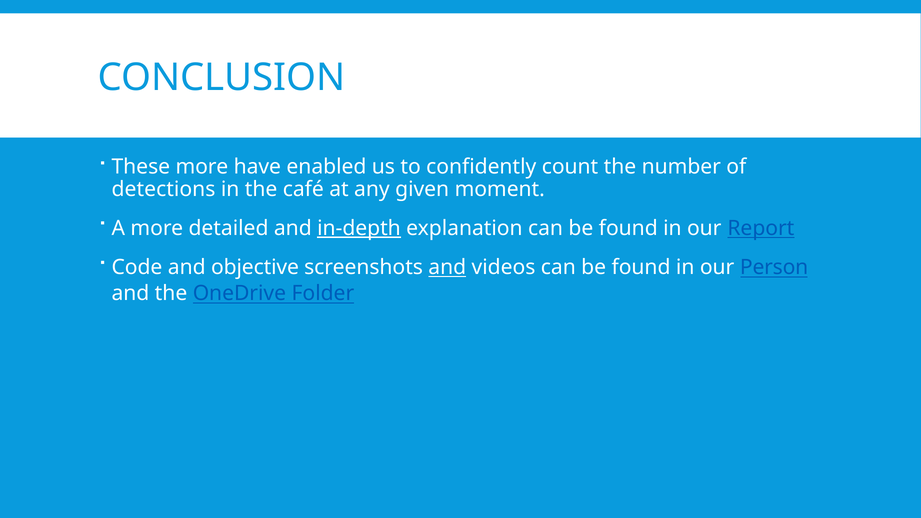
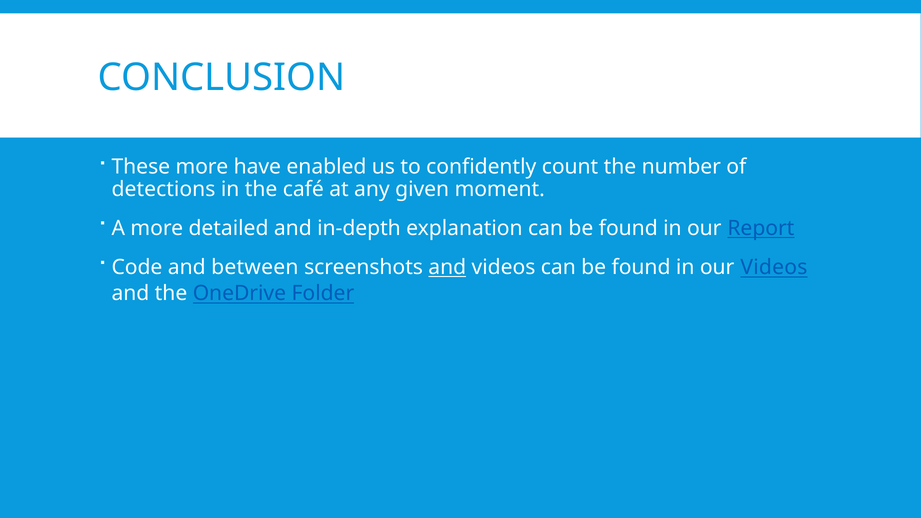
in-depth underline: present -> none (359, 228)
objective: objective -> between (255, 268)
our Person: Person -> Videos (774, 268)
